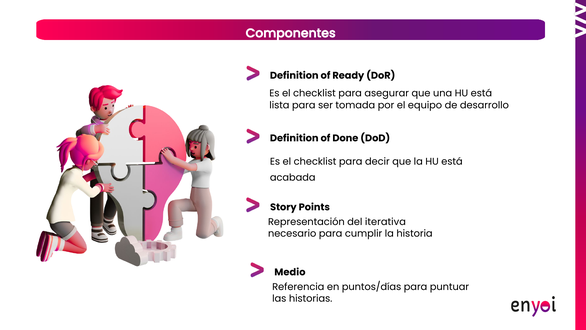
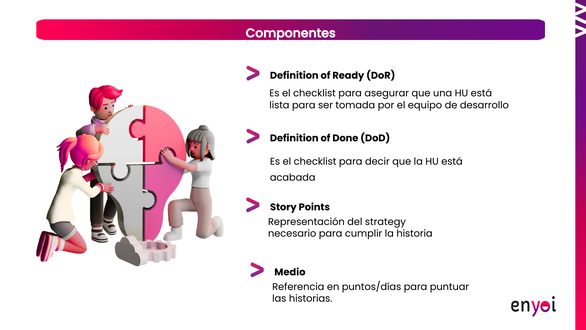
iterativa: iterativa -> strategy (385, 222)
